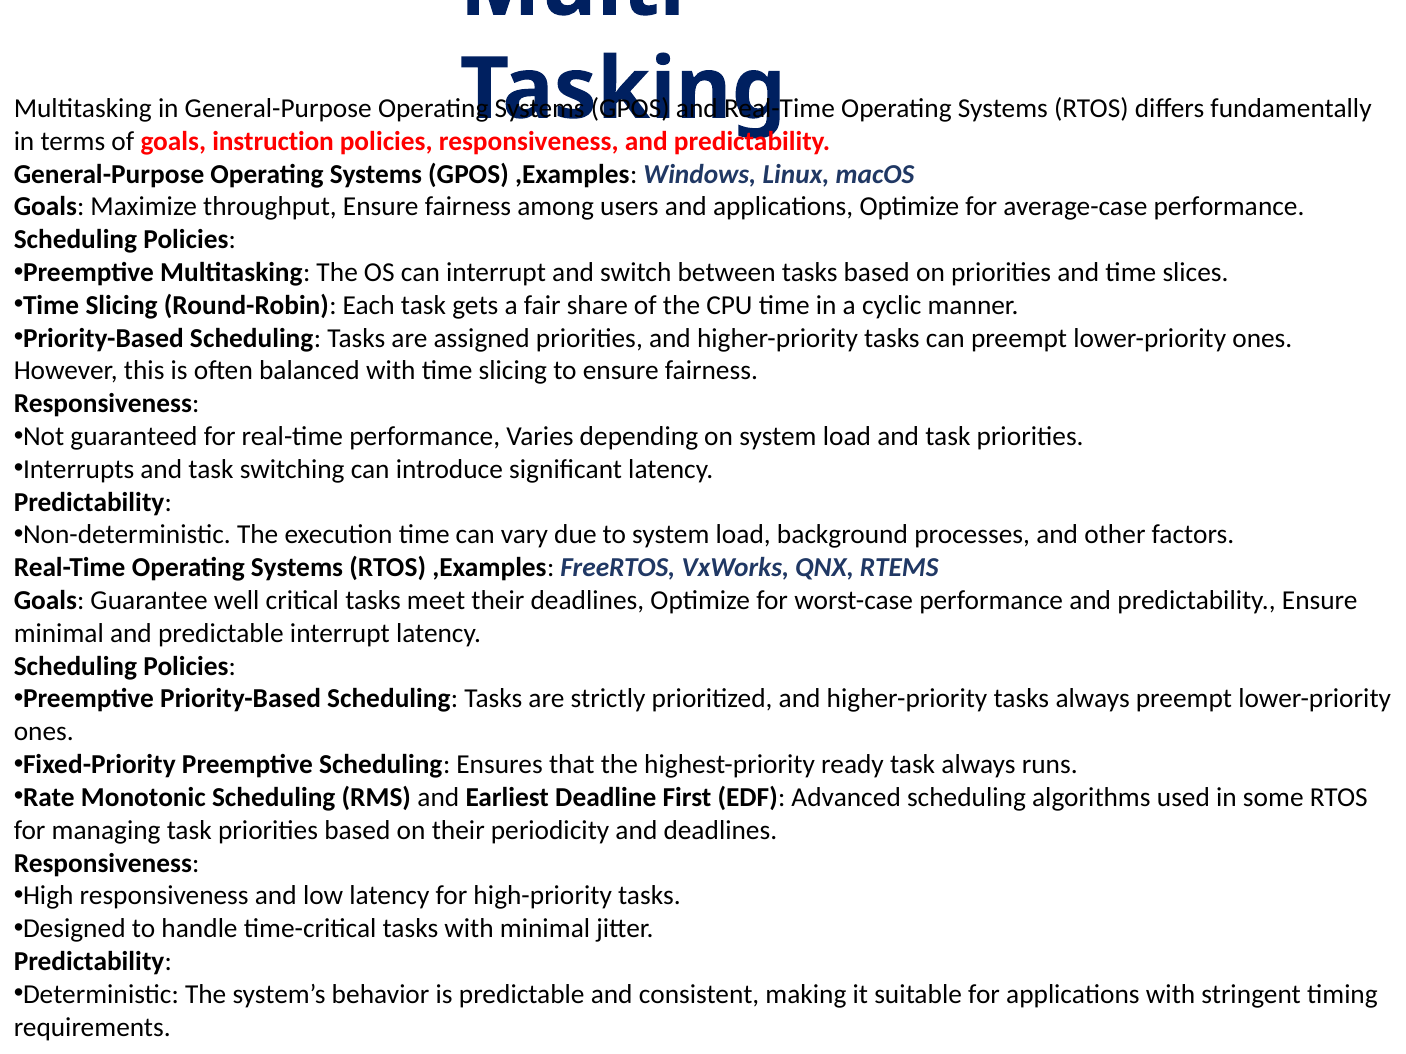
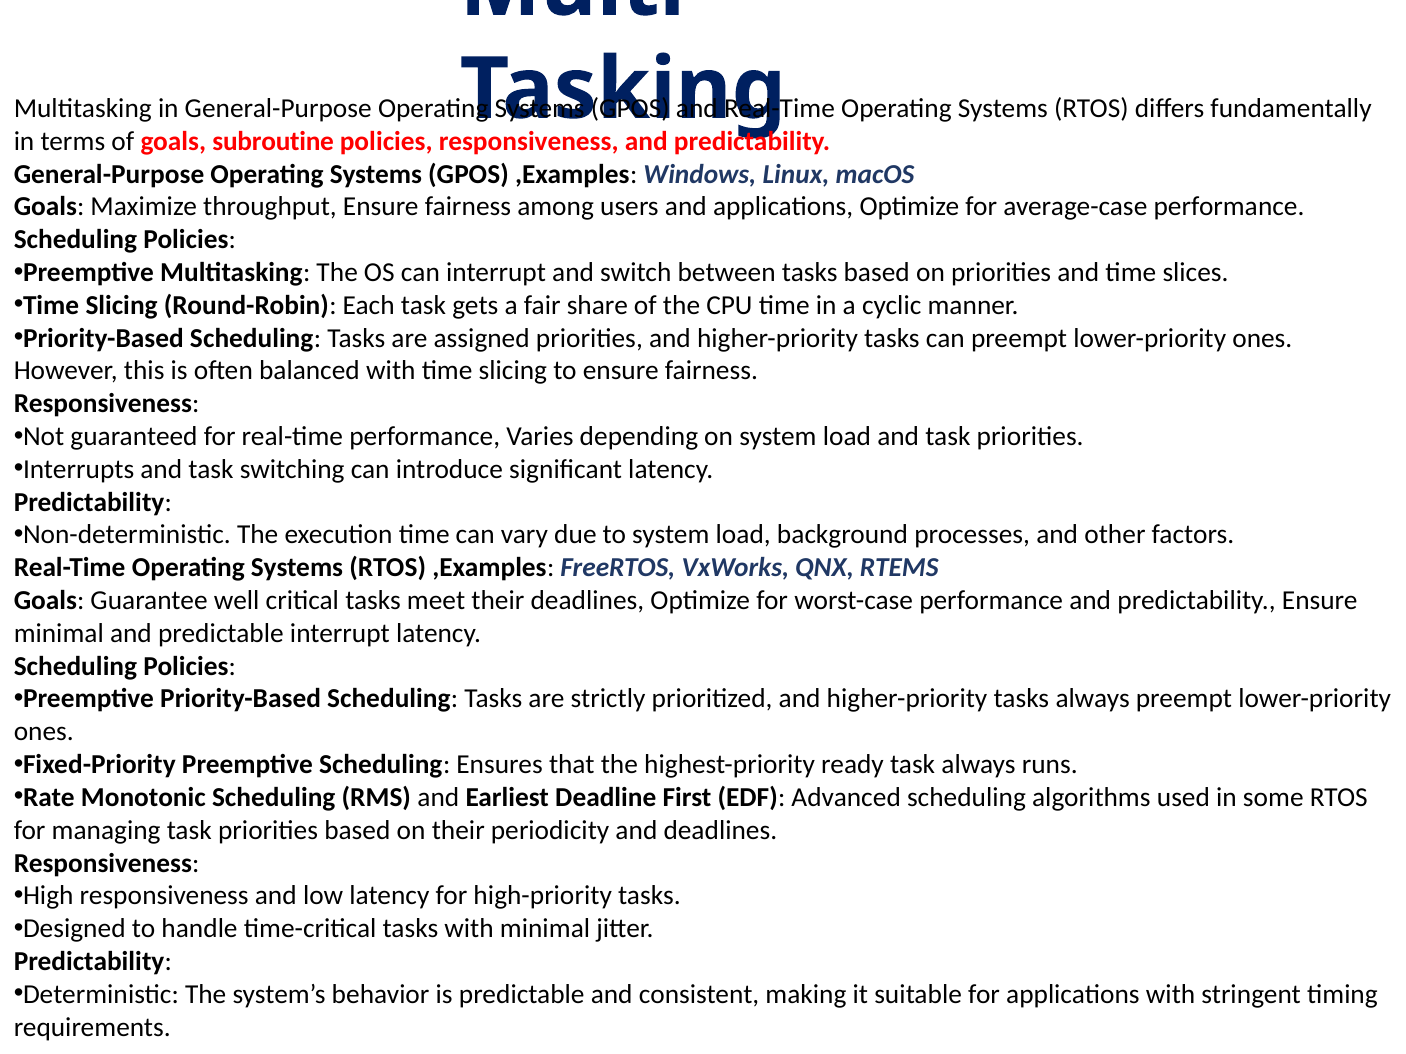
instruction: instruction -> subroutine (273, 141)
